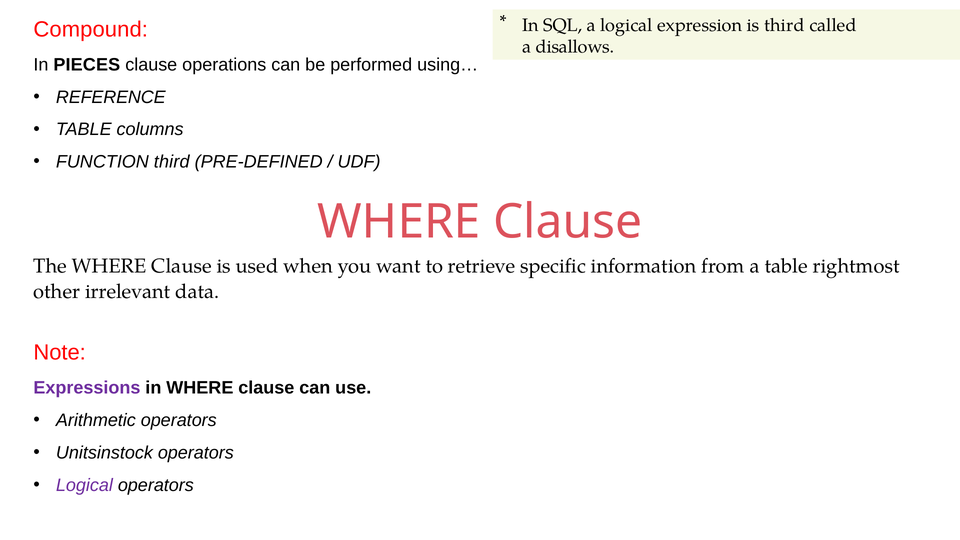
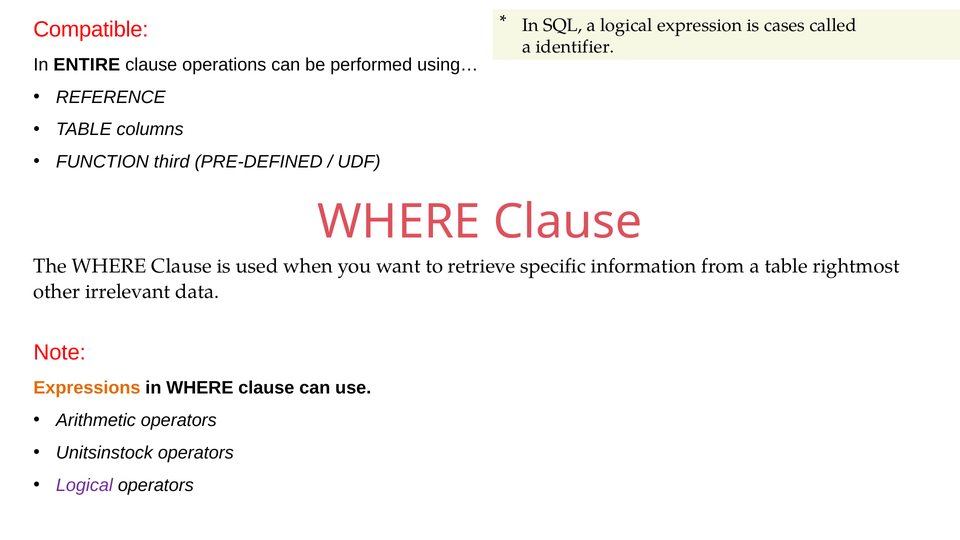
is third: third -> cases (785, 25)
Compound: Compound -> Compatible (91, 29)
disallows: disallows -> identifier (575, 47)
PIECES: PIECES -> ENTIRE (87, 65)
Expressions colour: purple -> orange (87, 388)
